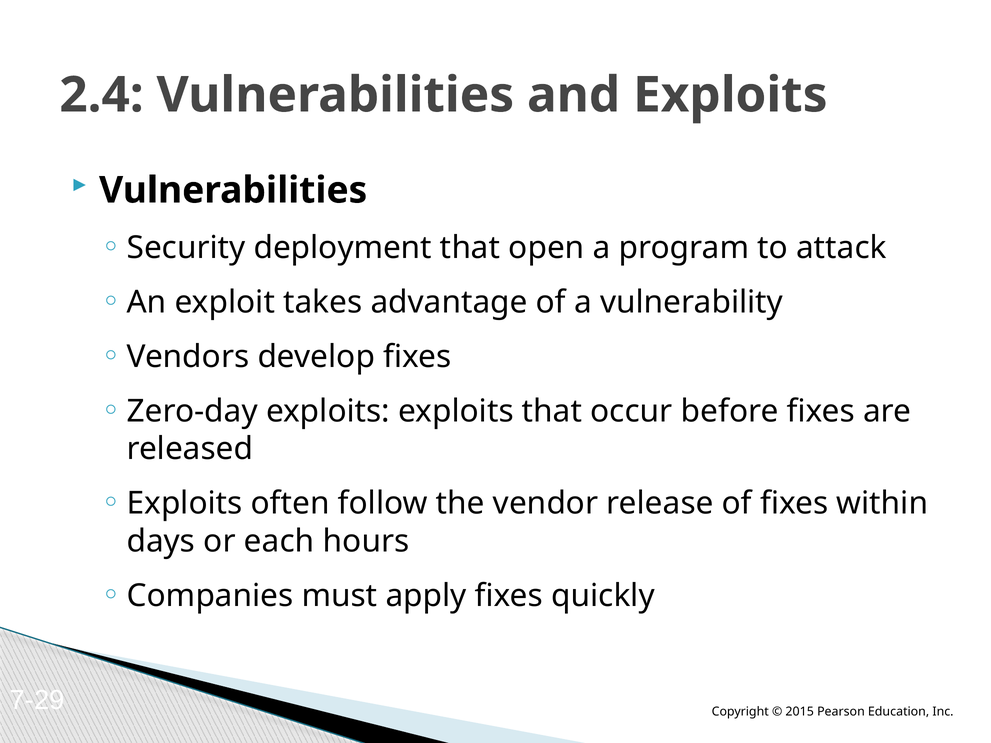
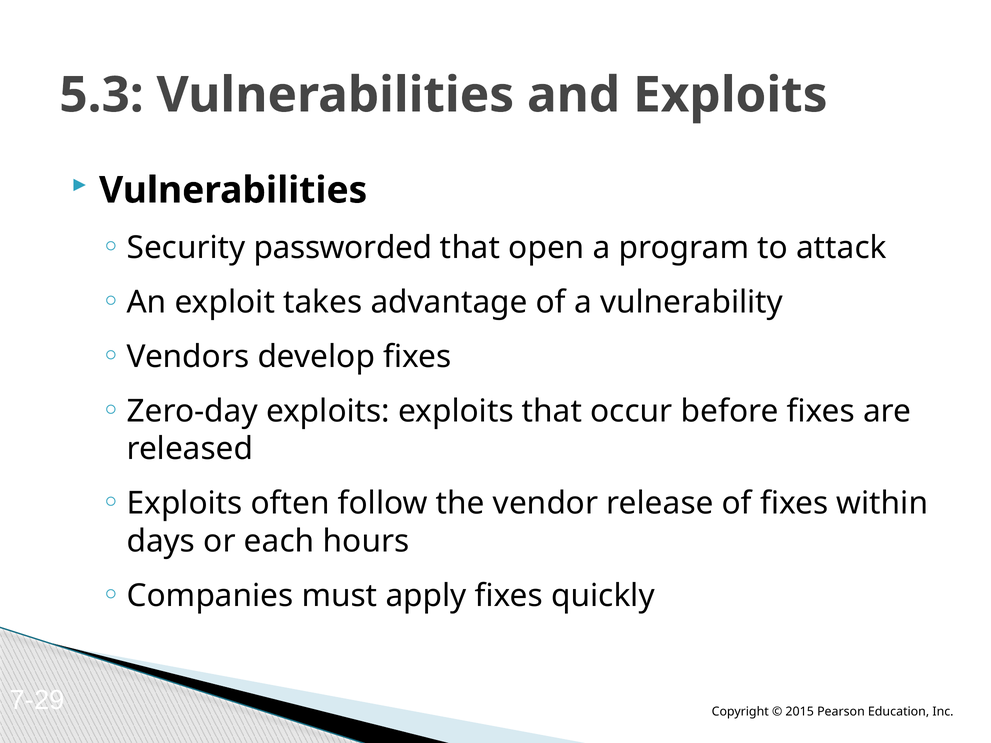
2.4: 2.4 -> 5.3 (102, 95)
deployment: deployment -> passworded (343, 248)
